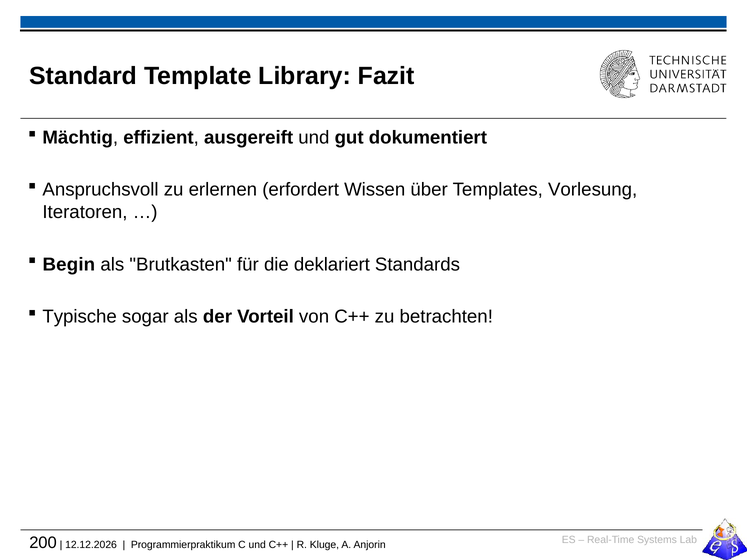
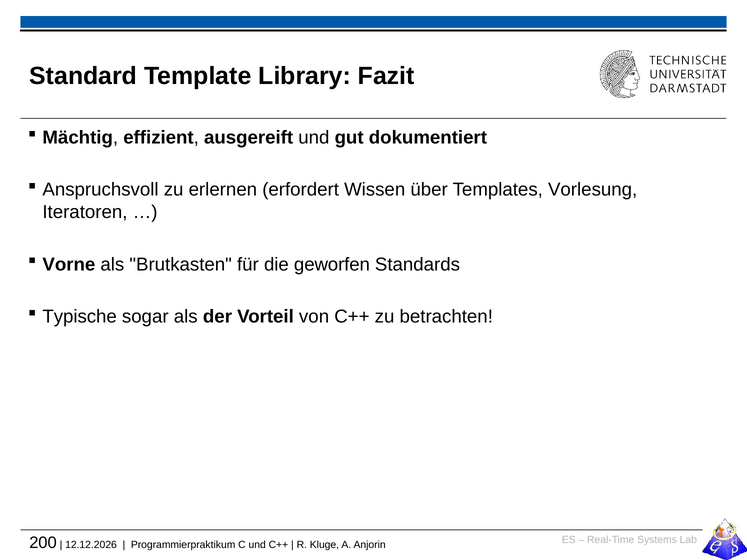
Begin: Begin -> Vorne (69, 264)
deklariert: deklariert -> geworfen (332, 264)
